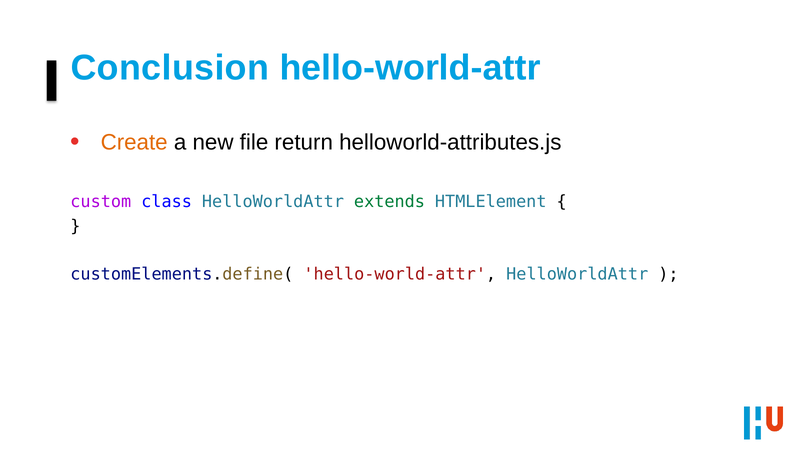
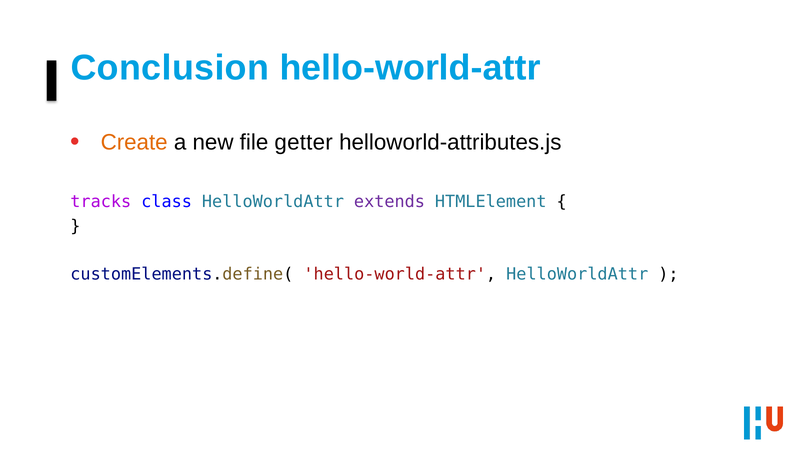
return: return -> getter (304, 142)
custom: custom -> tracks (101, 202)
extends colour: green -> purple (389, 202)
